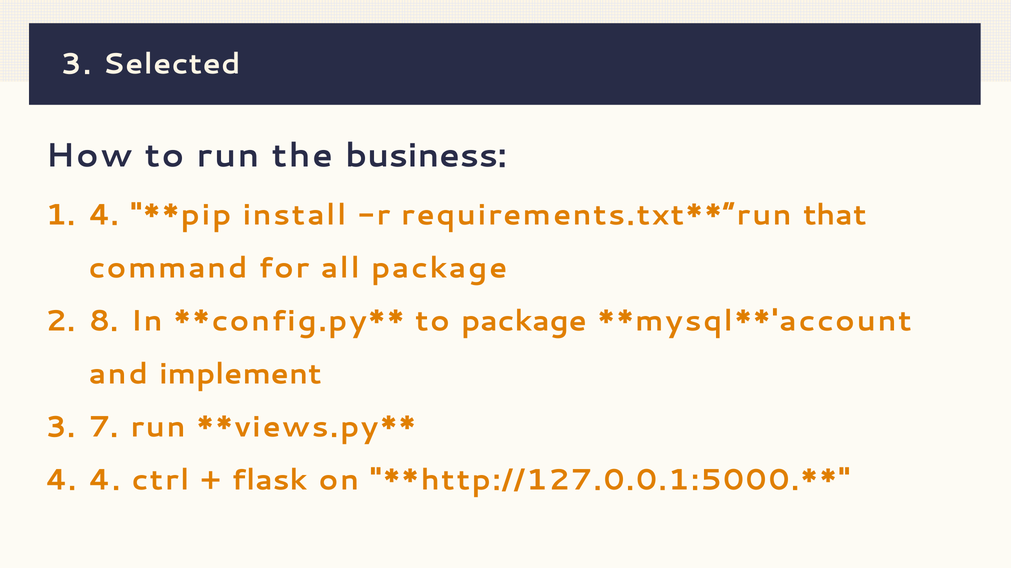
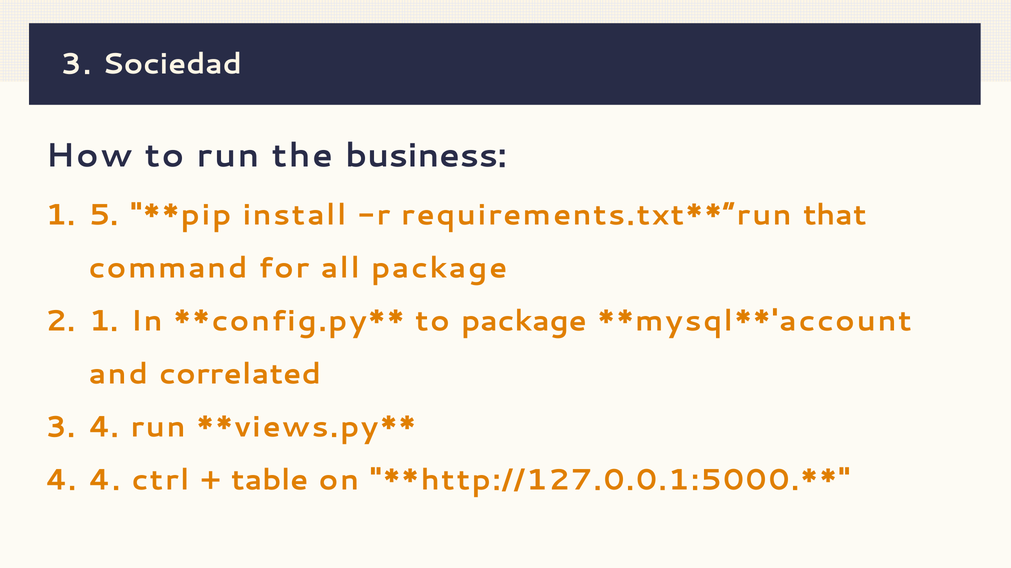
Selected: Selected -> Sociedad (172, 64)
1 4: 4 -> 5 (104, 215)
2 8: 8 -> 1 (104, 321)
implement: implement -> correlated (240, 374)
3 7: 7 -> 4 (104, 428)
flask: flask -> table (270, 481)
